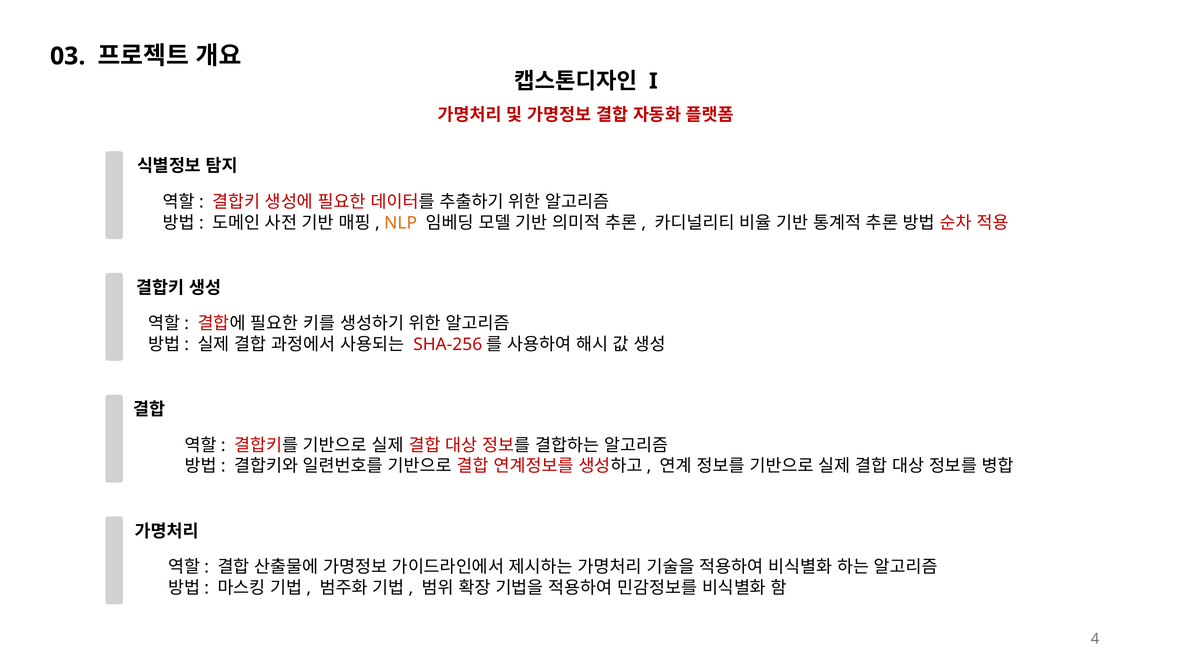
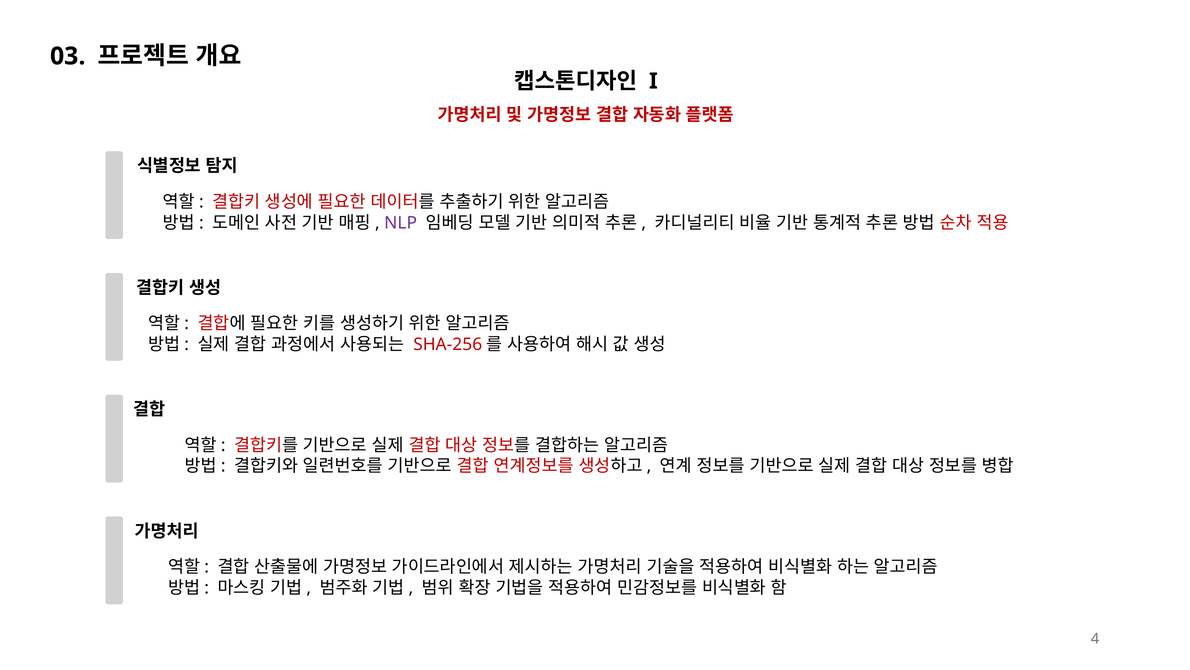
NLP colour: orange -> purple (401, 223)
